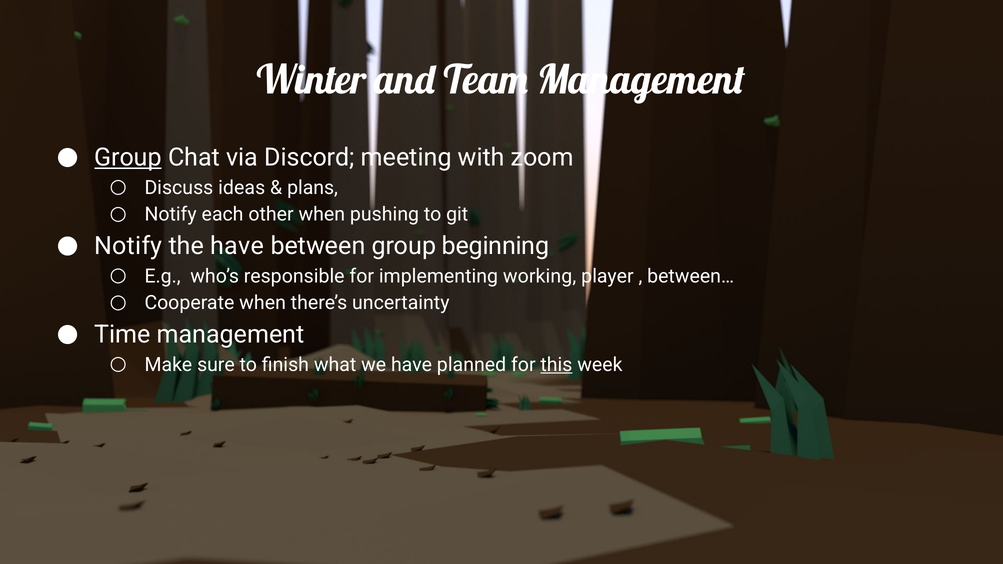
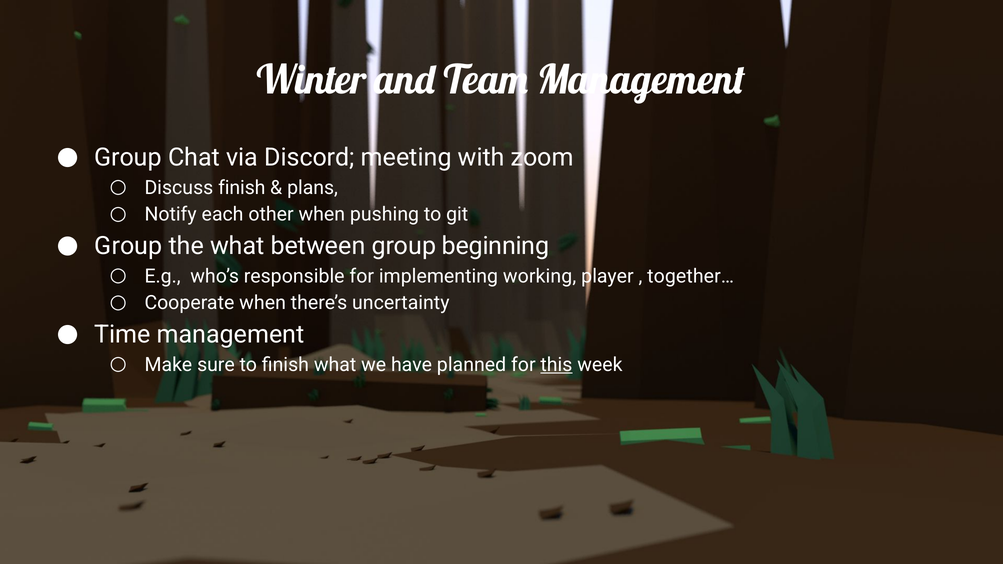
Group underline: present -> none (128, 158)
Discuss ideas: ideas -> finish (242, 188)
Notify: Notify -> Group (128, 246)
the have: have -> what (237, 246)
between…: between… -> together… (691, 276)
